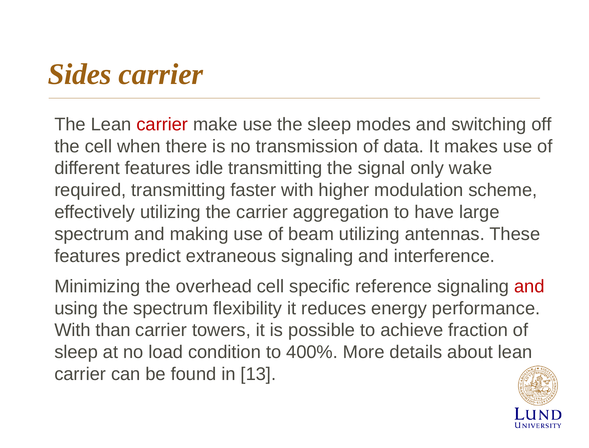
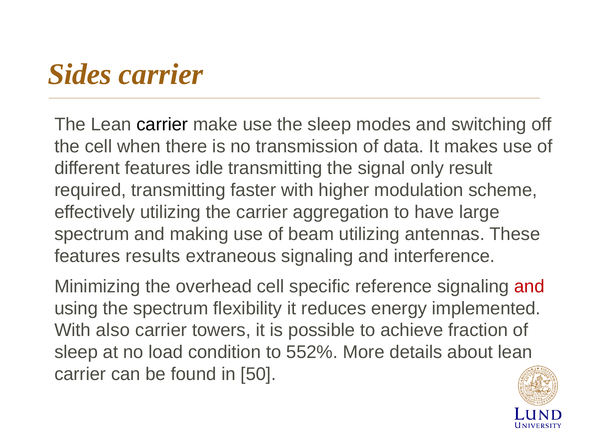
carrier colour: red -> black (162, 124)
wake: wake -> result (471, 168)
predict: predict -> results (153, 256)
performance: performance -> implemented (486, 308)
than: than -> also (113, 330)
400%: 400% -> 552% (312, 352)
13: 13 -> 50 (258, 374)
